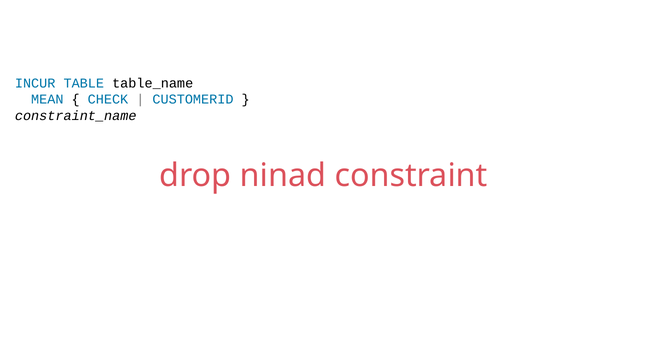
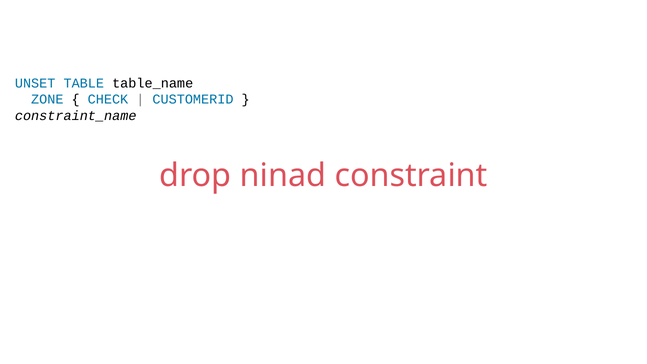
INCUR: INCUR -> UNSET (35, 83)
MEAN: MEAN -> ZONE (47, 99)
